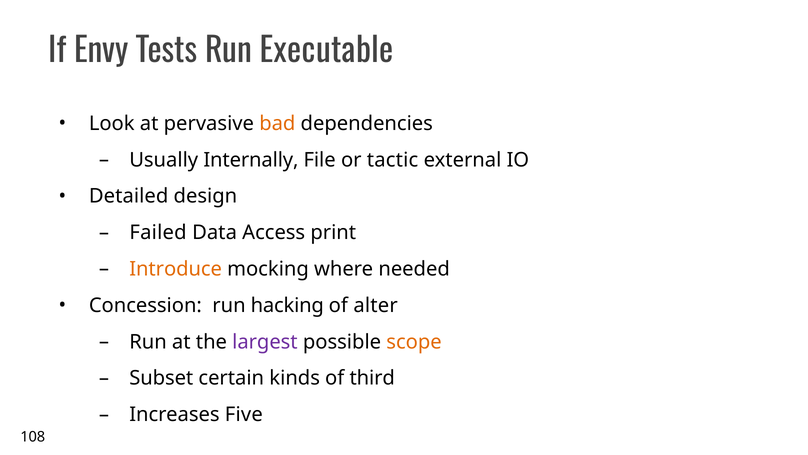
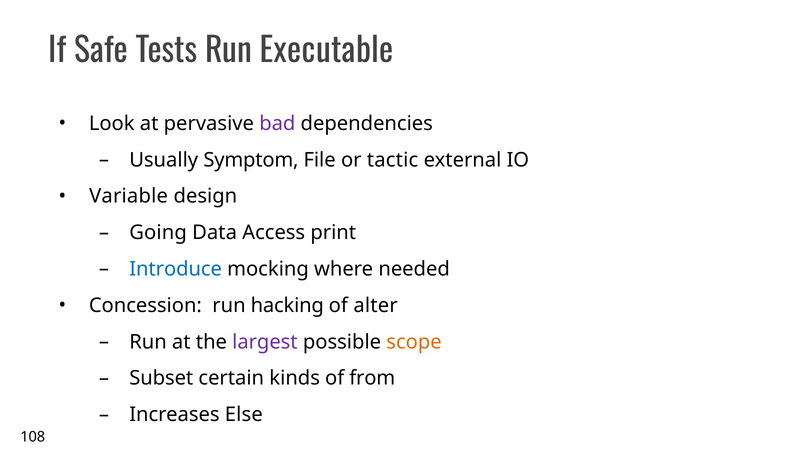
Envy: Envy -> Safe (101, 51)
bad colour: orange -> purple (277, 123)
Internally: Internally -> Symptom (251, 160)
Detailed: Detailed -> Variable (129, 196)
Failed: Failed -> Going (158, 232)
Introduce colour: orange -> blue (176, 269)
third: third -> from (372, 378)
Five: Five -> Else (244, 414)
